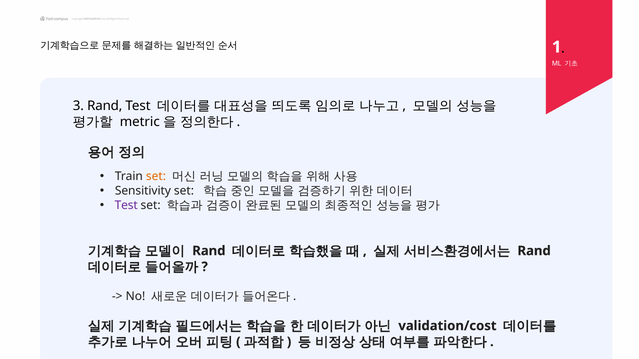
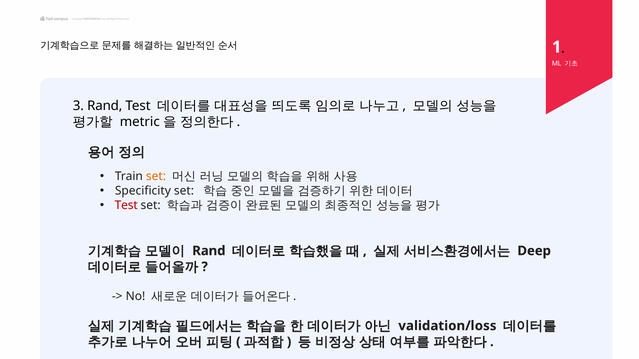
Sensitivity: Sensitivity -> Specificity (143, 191)
Test colour: purple -> red (126, 206)
Rand: Rand -> Deep (534, 251)
validation/cost: validation/cost -> validation/loss (447, 326)
